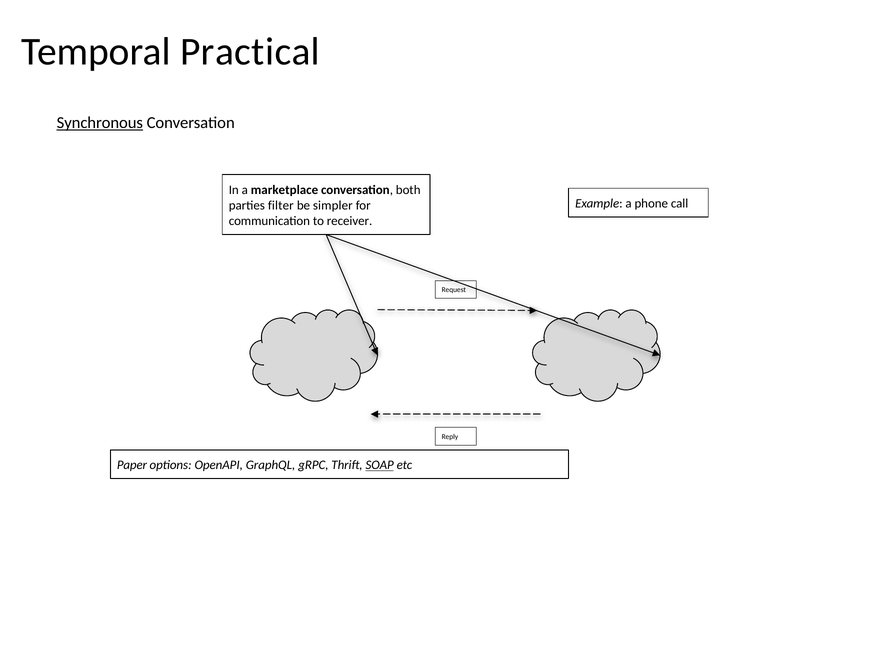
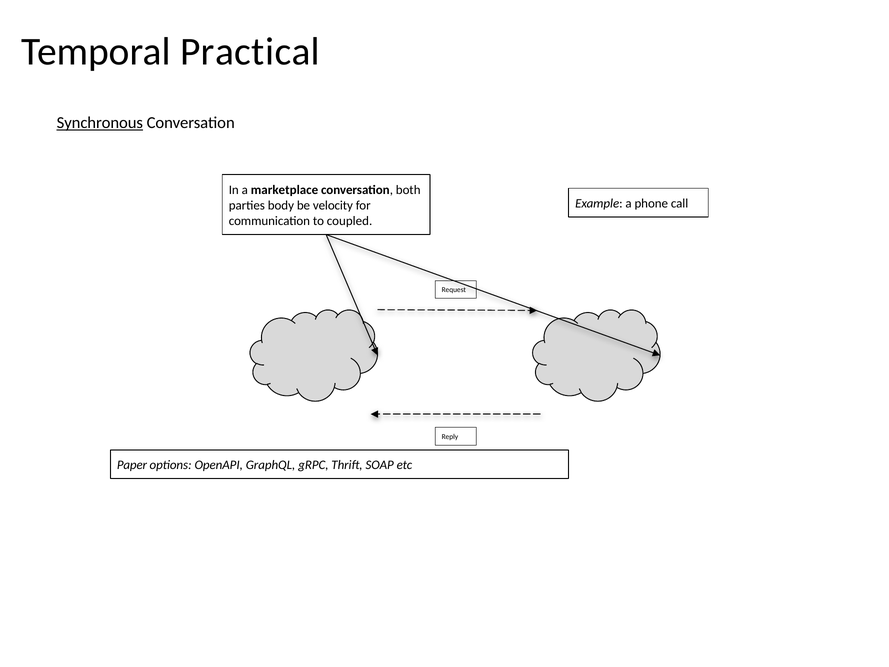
filter: filter -> body (281, 205)
simpler: simpler -> velocity (333, 205)
receiver: receiver -> coupled (350, 221)
SOAP underline: present -> none (380, 465)
